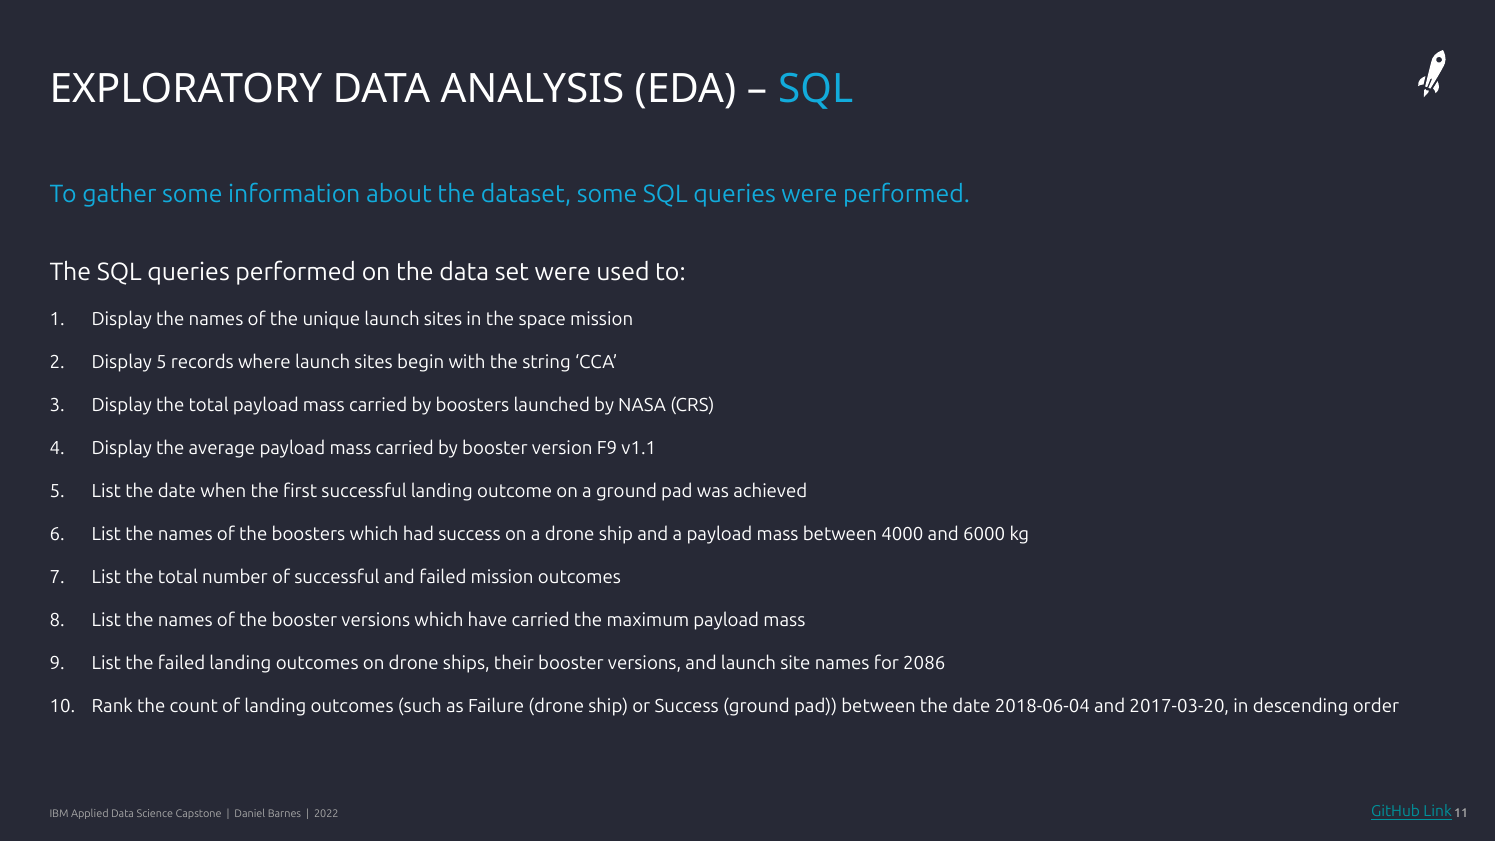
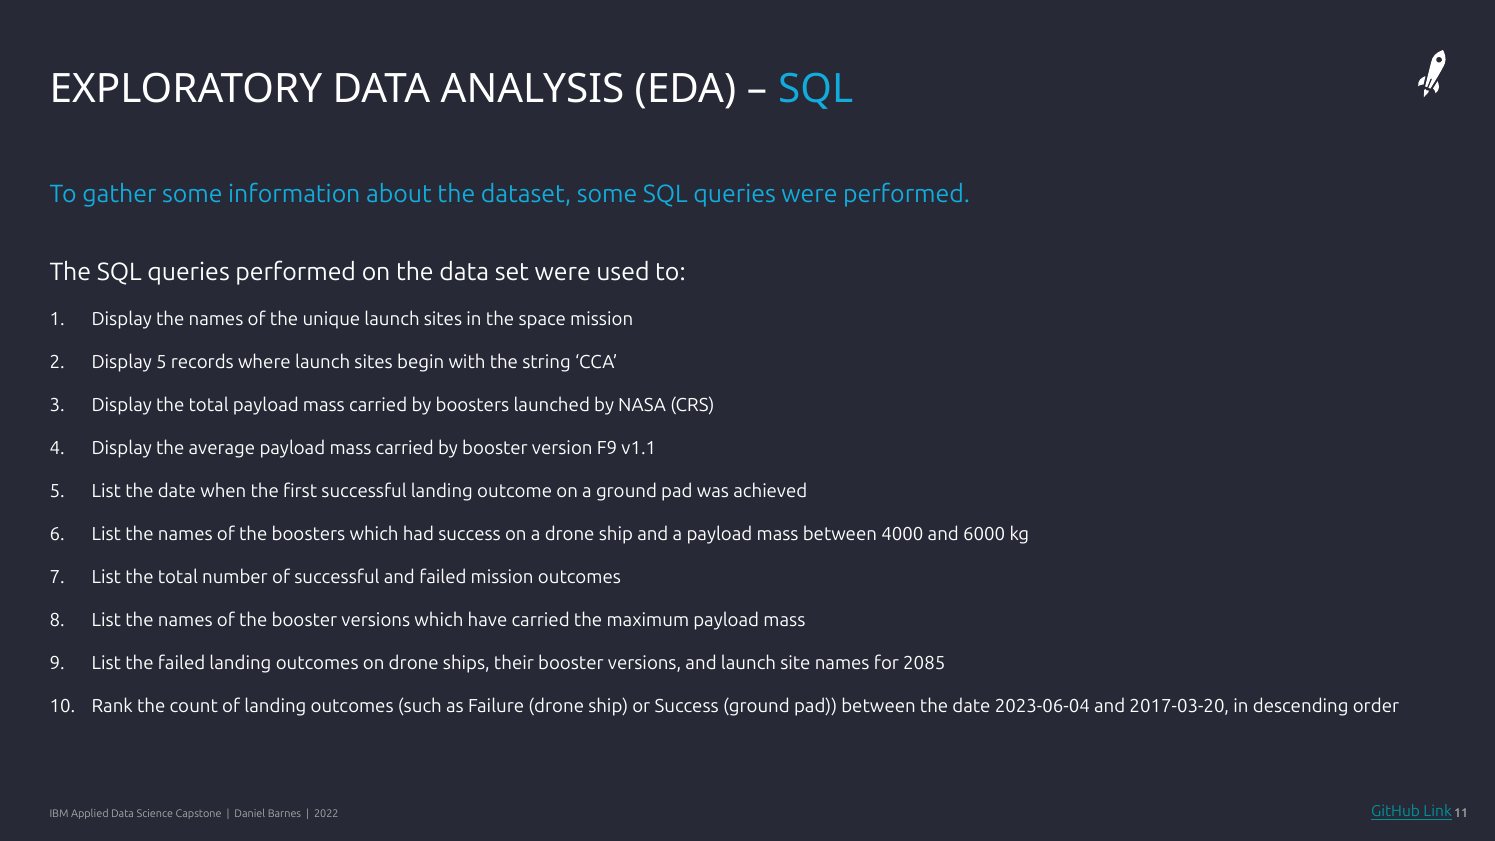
2086: 2086 -> 2085 (924, 663)
2018-06-04: 2018-06-04 -> 2023-06-04 (1042, 706)
